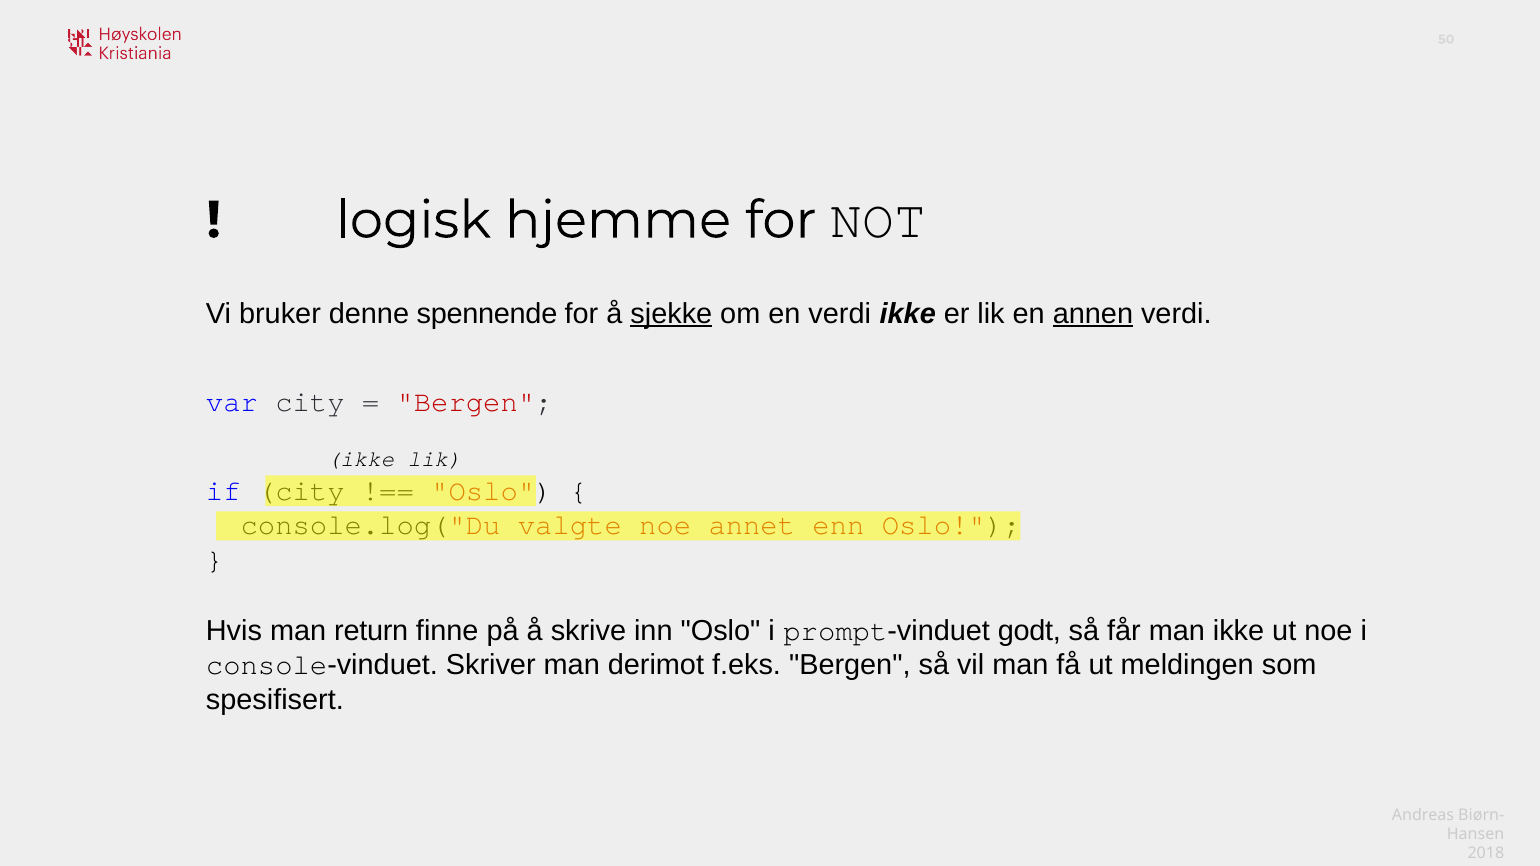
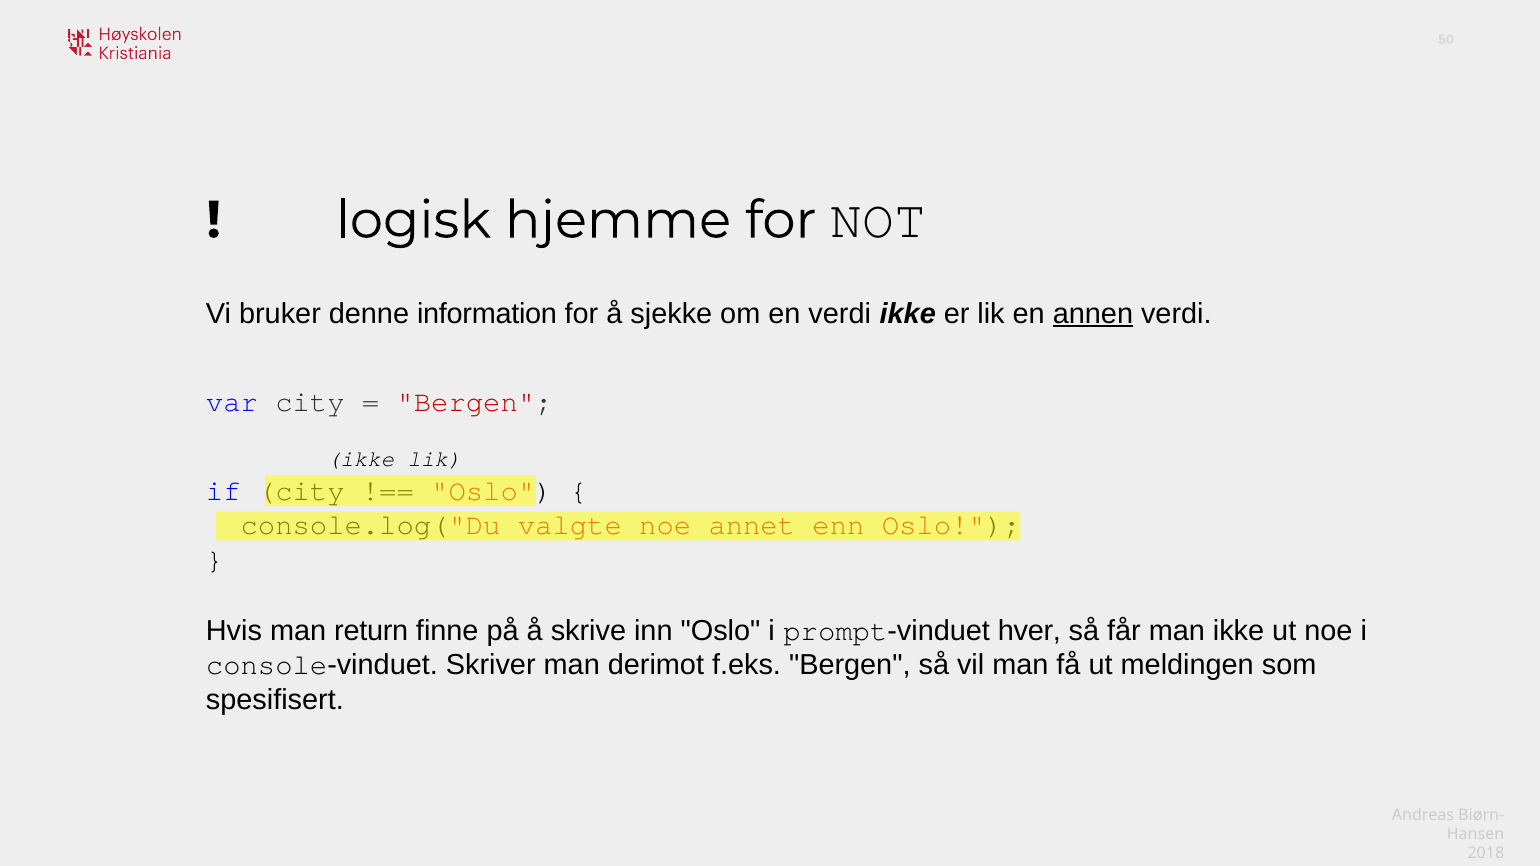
spennende: spennende -> information (487, 314)
sjekke underline: present -> none (671, 314)
godt: godt -> hver (1029, 631)
